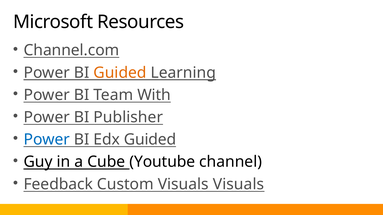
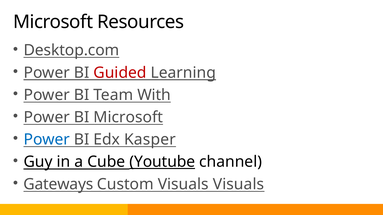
Channel.com: Channel.com -> Desktop.com (71, 50)
Guided colour: orange -> red (120, 73)
BI Publisher: Publisher -> Microsoft (128, 117)
Edx Guided: Guided -> Kasper (150, 140)
Youtube underline: none -> present (162, 162)
Feedback: Feedback -> Gateways (58, 185)
